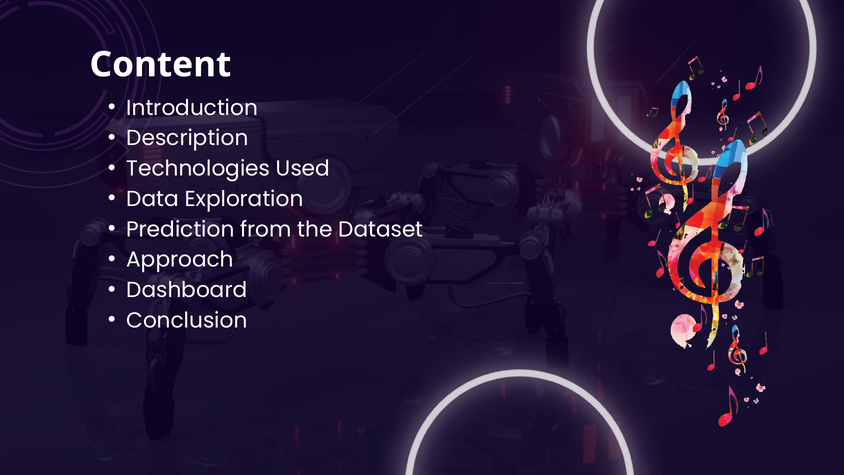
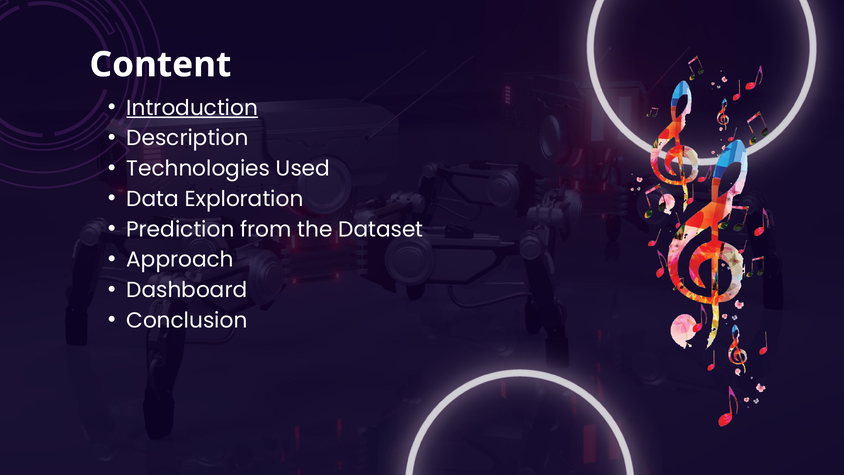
Introduction underline: none -> present (192, 108)
